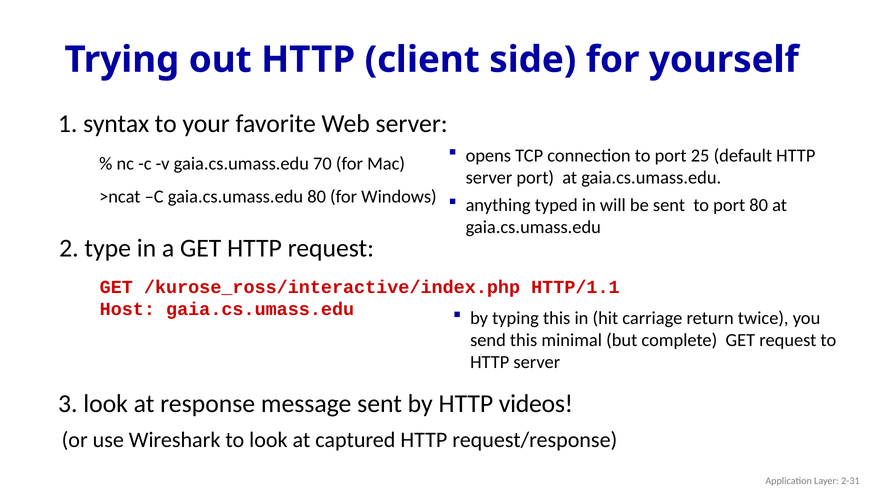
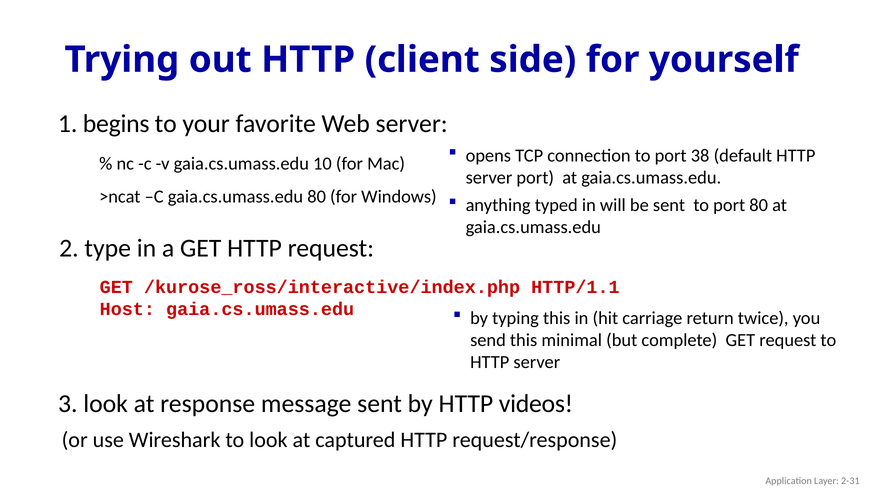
syntax: syntax -> begins (116, 124)
25: 25 -> 38 (700, 155)
70: 70 -> 10 (322, 163)
